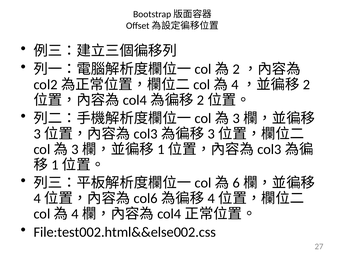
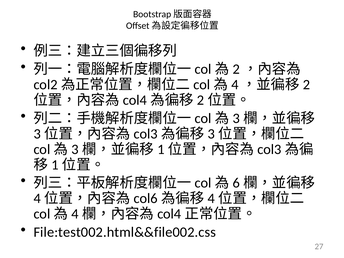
File:test002.html&&else002.css: File:test002.html&&else002.css -> File:test002.html&&file002.css (125, 232)
